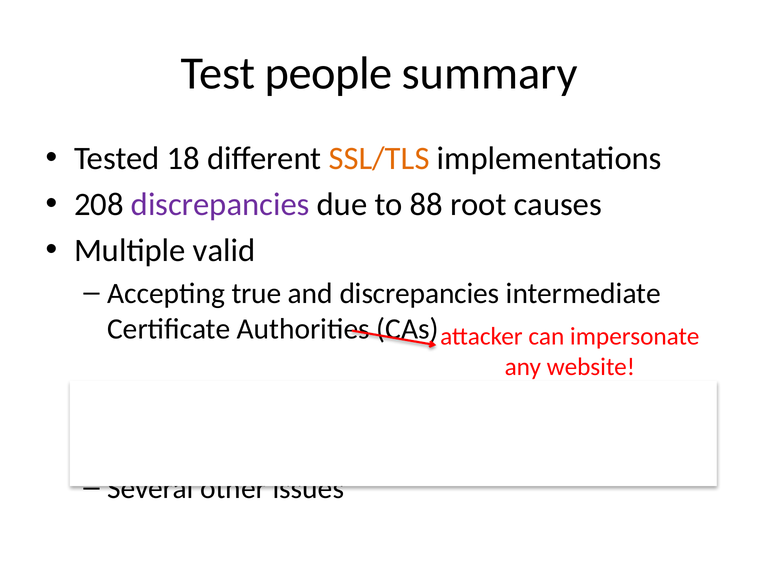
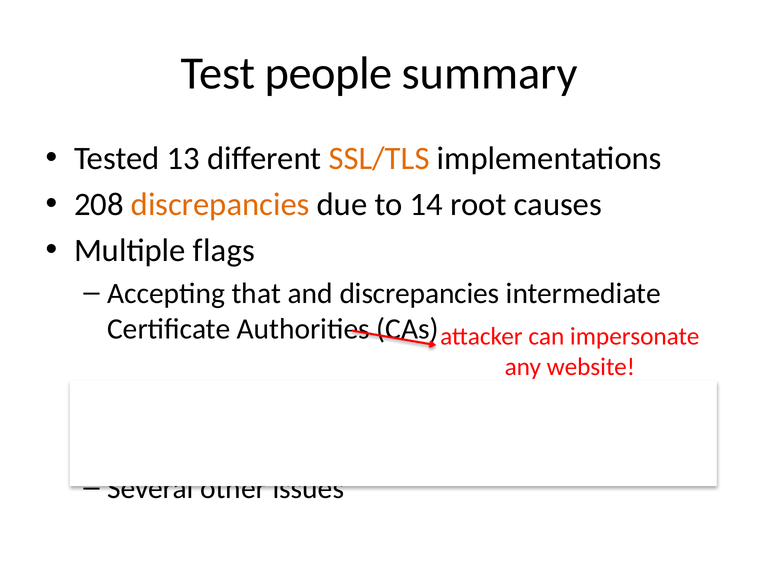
18: 18 -> 13 (183, 159)
discrepancies colour: purple -> orange (220, 205)
88: 88 -> 14 (426, 205)
Multiple valid: valid -> flags (224, 250)
true: true -> that (256, 294)
